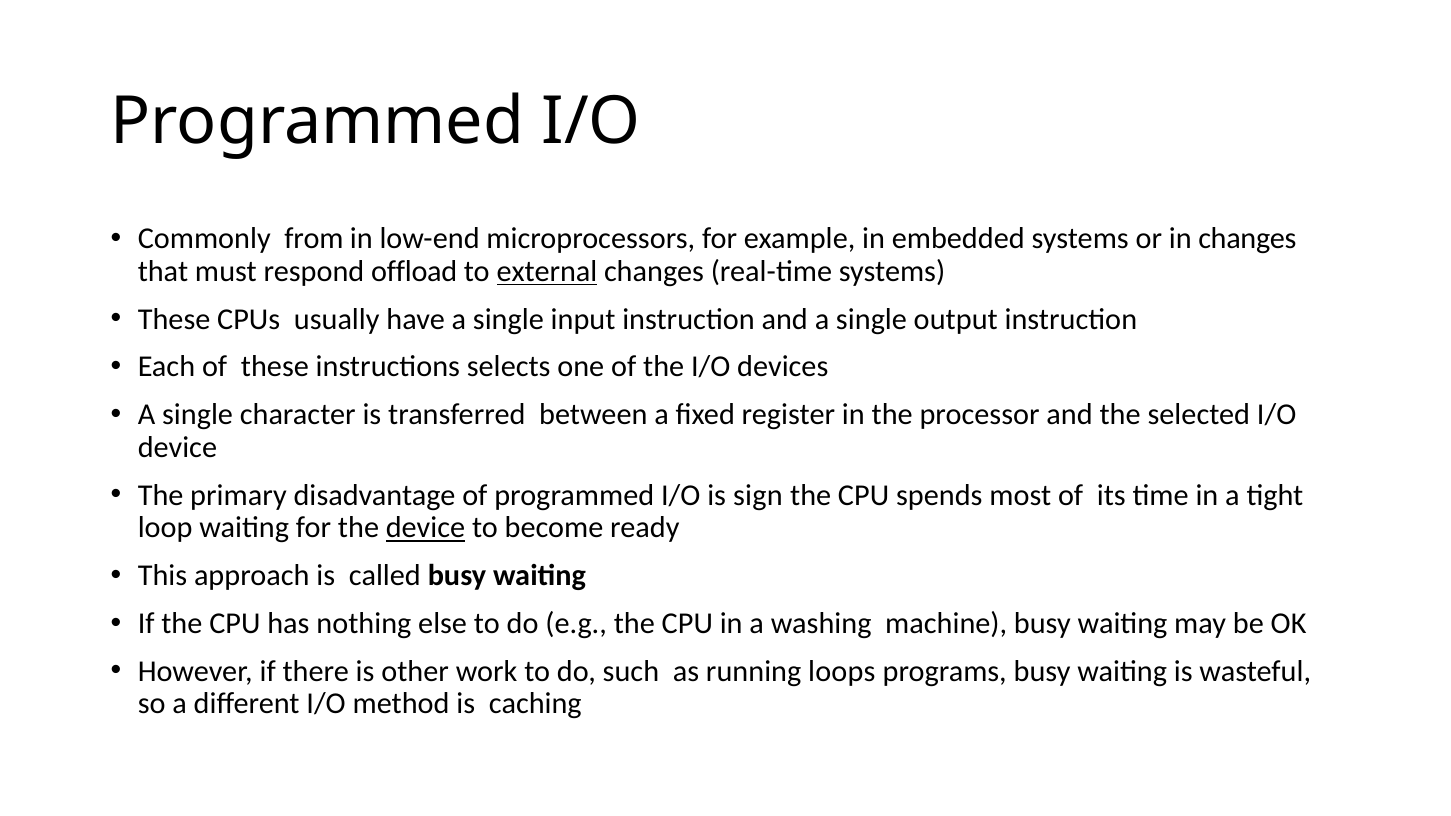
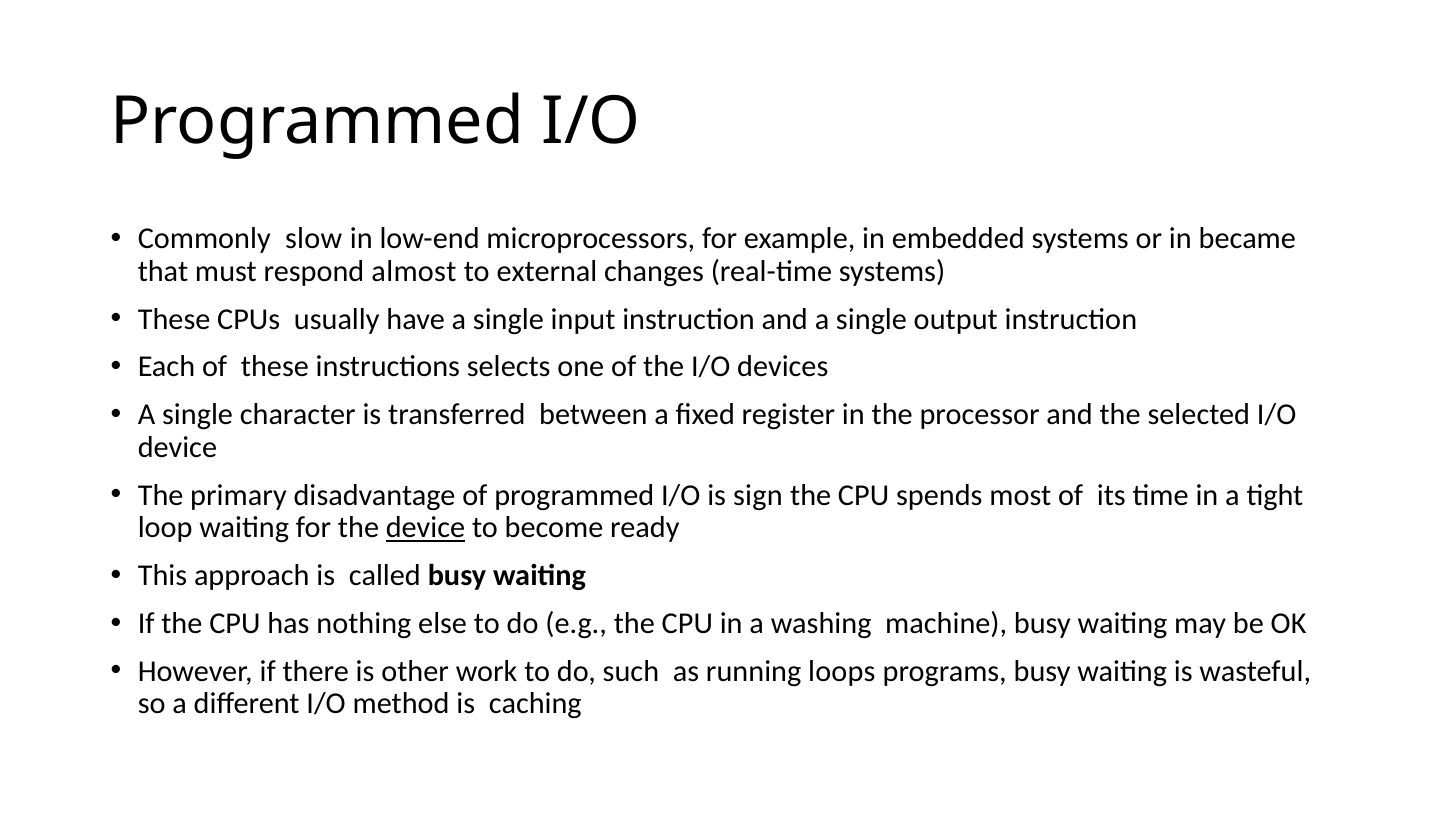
from: from -> slow (314, 239)
in changes: changes -> became (1247, 239)
offload: offload -> almost (414, 272)
external underline: present -> none (547, 272)
